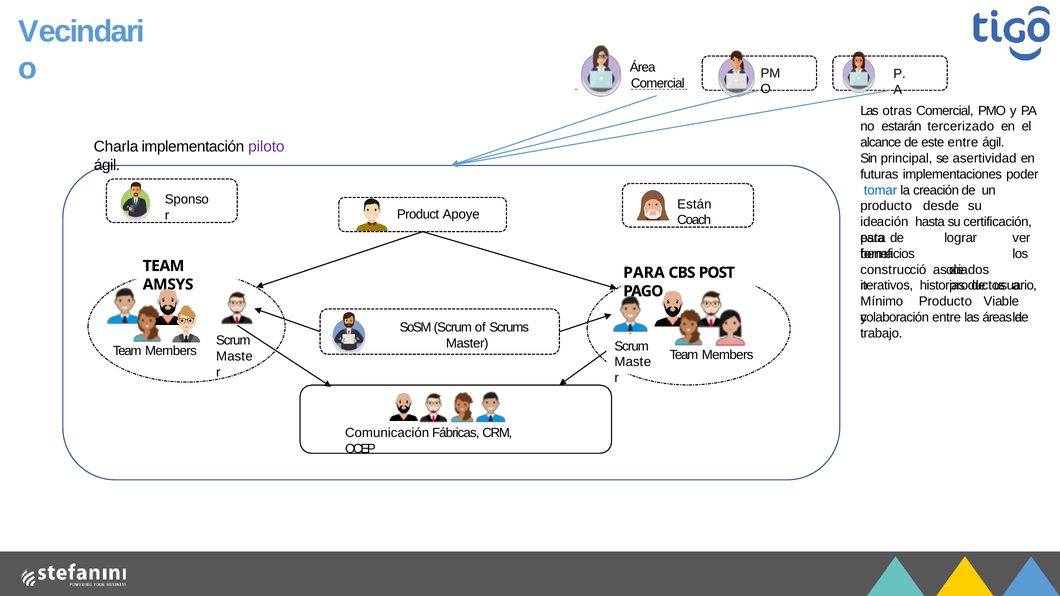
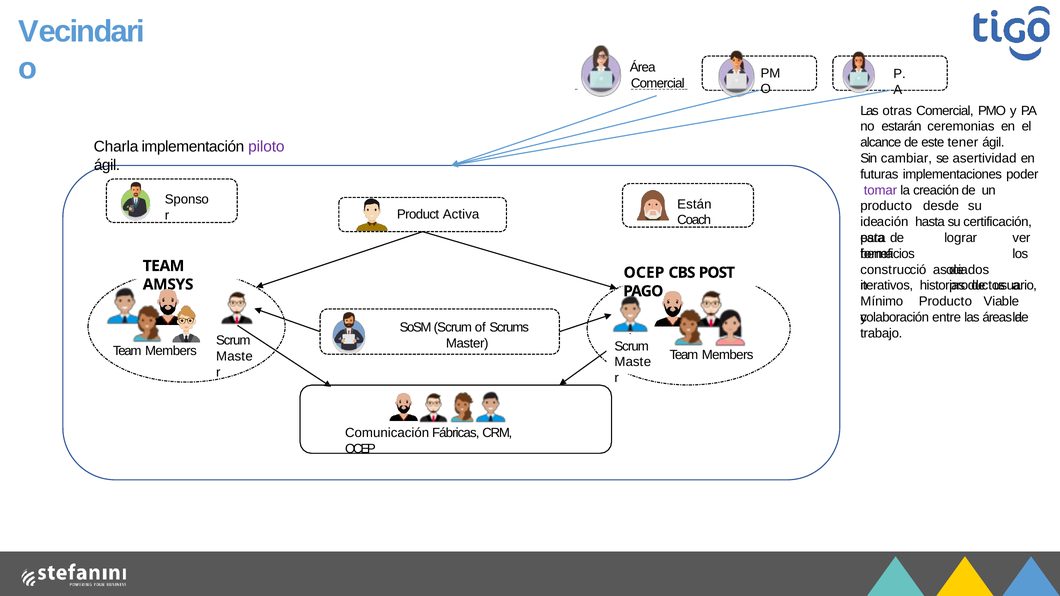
tercerizado: tercerizado -> ceremonias (961, 127)
este entre: entre -> tener (963, 143)
principal: principal -> cambiar (906, 158)
tomar colour: blue -> purple (880, 190)
Apoye: Apoye -> Activa (461, 215)
PARA: PARA -> OCEP (644, 273)
